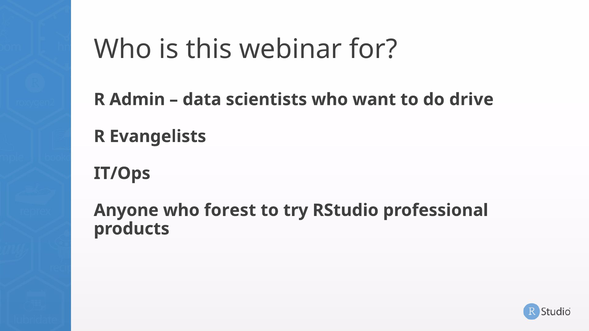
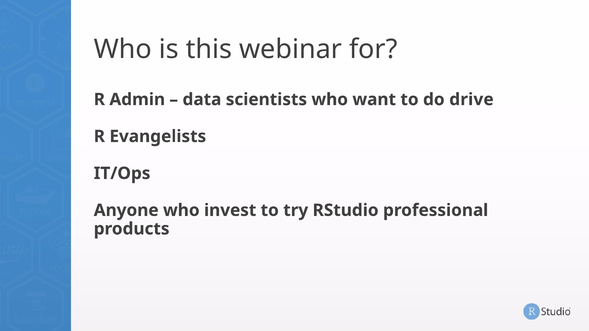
forest: forest -> invest (230, 210)
